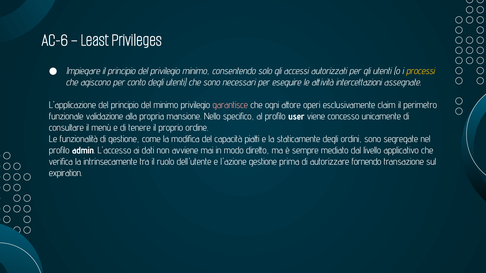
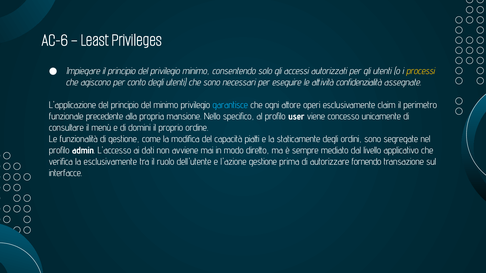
intercettazioni: intercettazioni -> confidenzialità (359, 83)
garantisce colour: pink -> light blue (230, 105)
validazione: validazione -> precedente (105, 117)
tenere: tenere -> domini (140, 128)
la intrinsecamente: intrinsecamente -> esclusivamente (110, 162)
expiration: expiration -> interfacce (66, 173)
